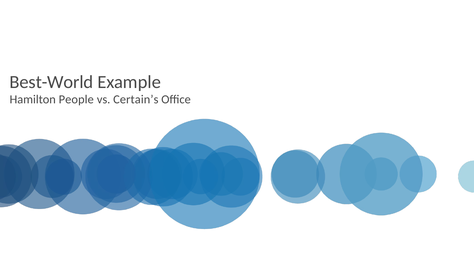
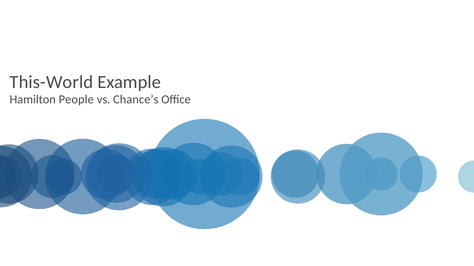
Best-World: Best-World -> This-World (51, 82)
Certain’s: Certain’s -> Chance’s (136, 100)
